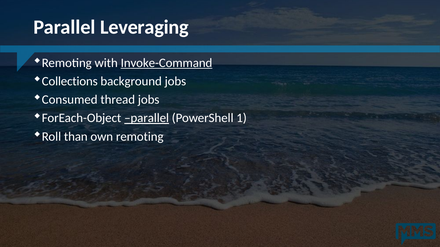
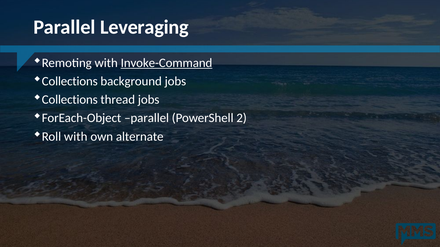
Consumed: Consumed -> Collections (70, 100)
parallel underline: present -> none (147, 118)
1: 1 -> 2 (242, 118)
Roll than: than -> with (76, 137)
own remoting: remoting -> alternate (140, 137)
